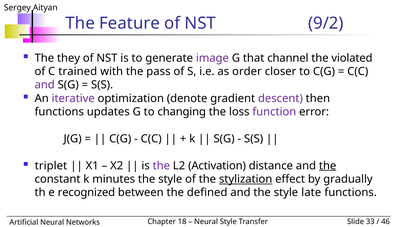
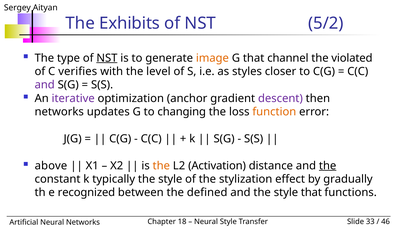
Feature: Feature -> Exhibits (130, 23)
9/2: 9/2 -> 5/2 (326, 23)
they: they -> type (69, 58)
NST underline: none -> present (107, 58)
image colour: purple -> orange (212, 58)
trained: trained -> verifies (78, 72)
pass: pass -> level (158, 72)
order: order -> styles (247, 72)
denote: denote -> anchor (187, 98)
functions: functions -> networks (59, 112)
function colour: purple -> orange (274, 112)
triplet: triplet -> above (51, 166)
the colour: purple -> orange (161, 166)
minutes: minutes -> typically (114, 179)
stylization underline: present -> none (246, 179)
style late: late -> that (311, 193)
